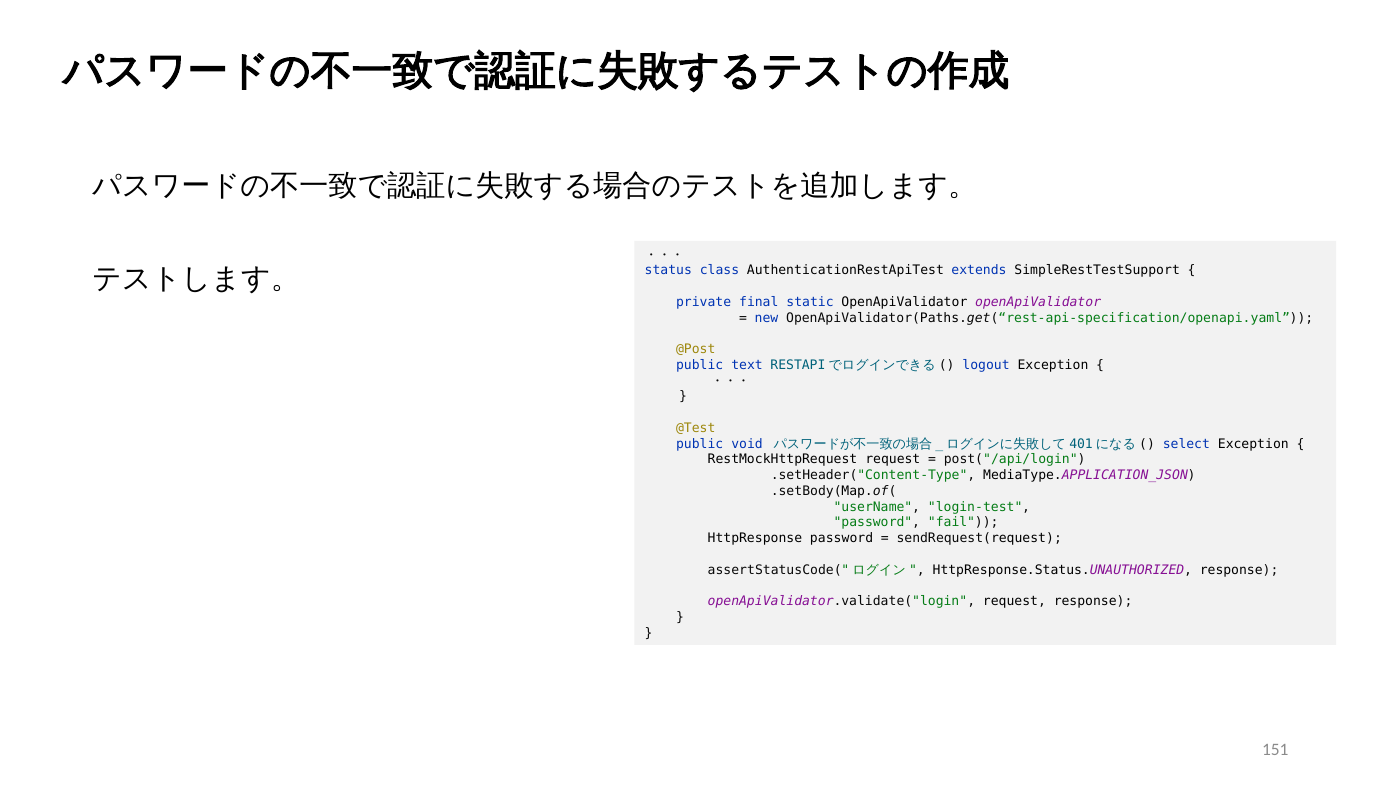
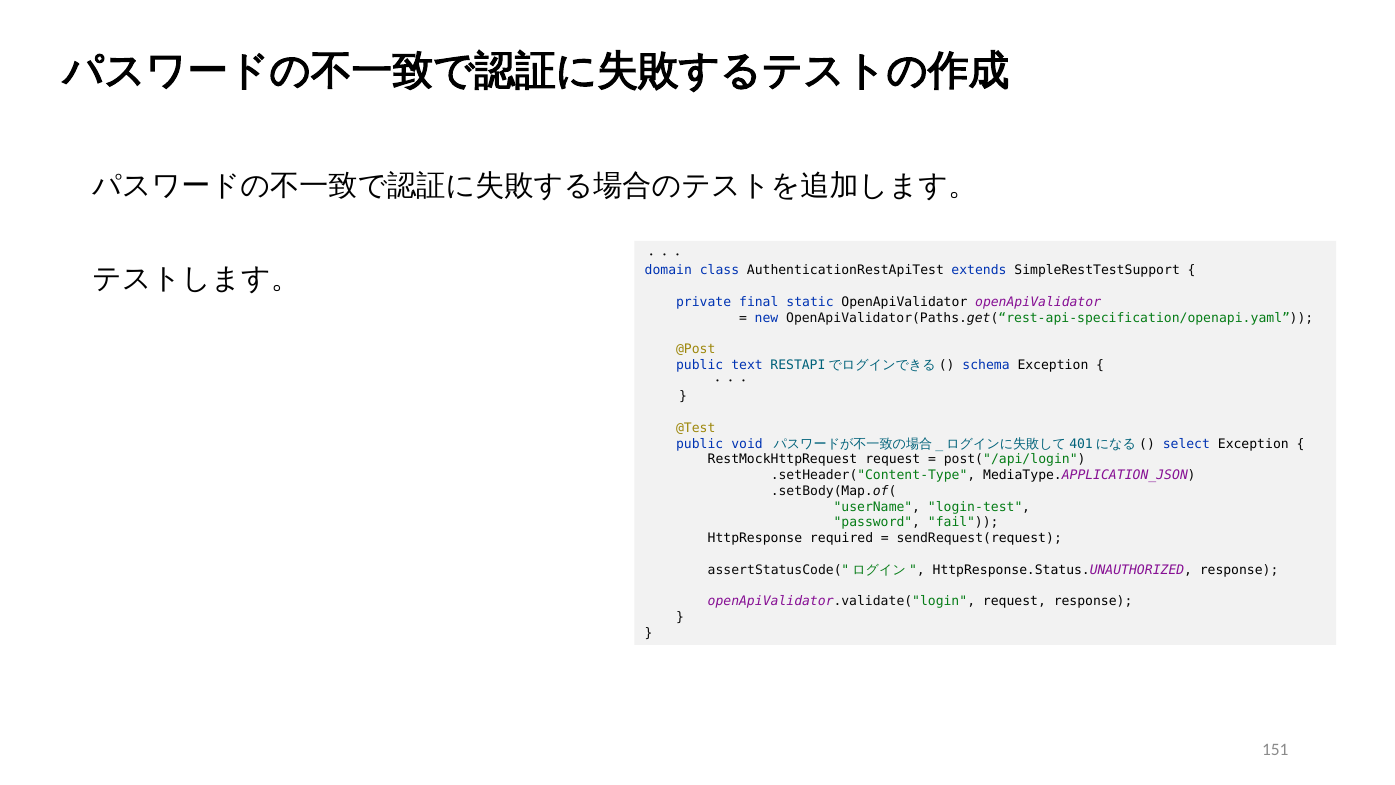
status: status -> domain (668, 271)
logout: logout -> schema (986, 365)
HttpResponse password: password -> required (842, 538)
